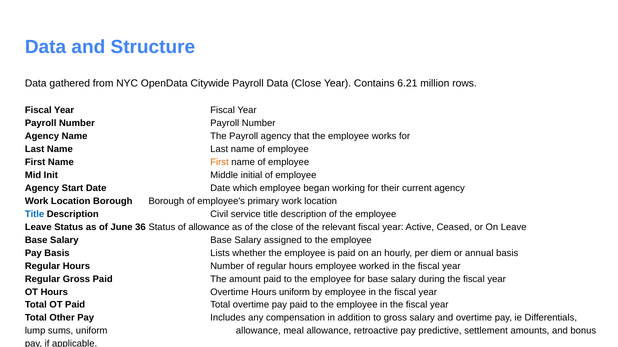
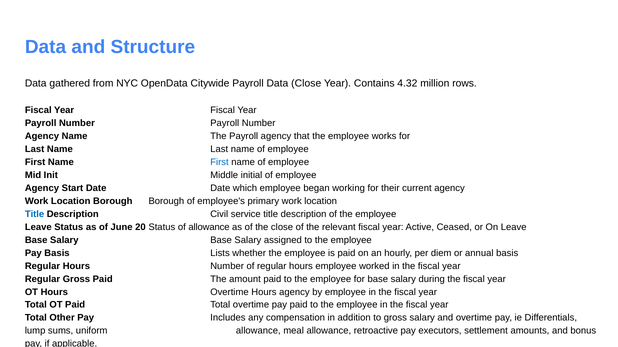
6.21: 6.21 -> 4.32 (407, 84)
First colour: orange -> blue (219, 162)
36: 36 -> 20 (140, 227)
Hours uniform: uniform -> agency (294, 292)
predictive: predictive -> executors (440, 331)
